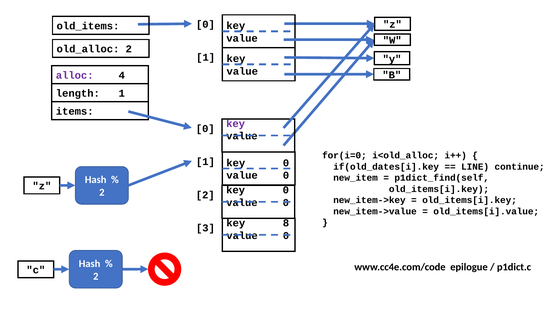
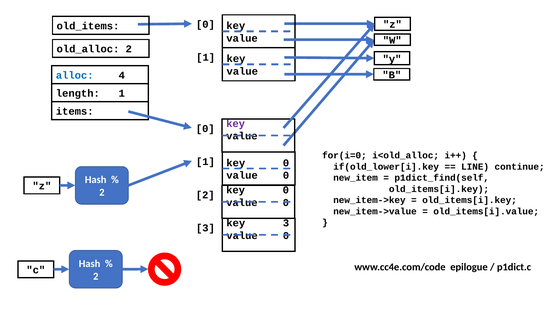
alloc colour: purple -> blue (75, 75)
if(old_dates[i].key: if(old_dates[i].key -> if(old_lower[i].key (386, 167)
key 8: 8 -> 3 (286, 223)
